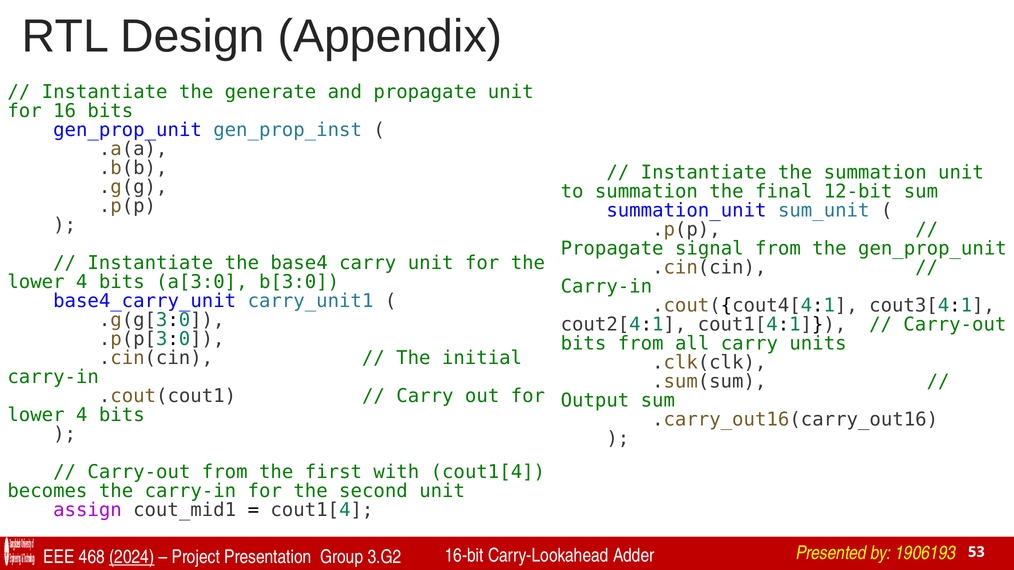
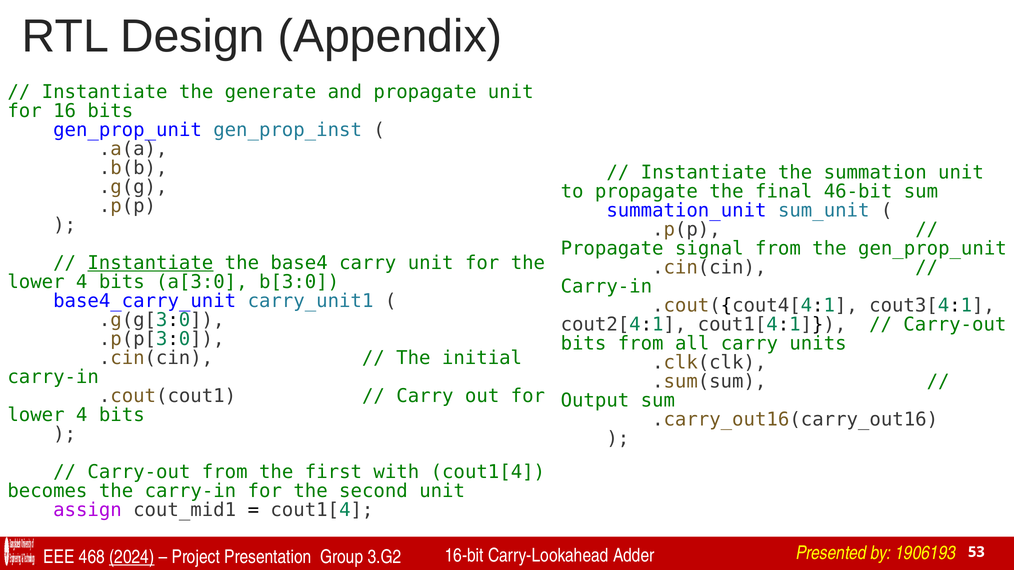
to summation: summation -> propagate (646, 192)
12-bit: 12-bit -> 46-bit (858, 192)
Instantiate underline: none -> present (150, 263)
